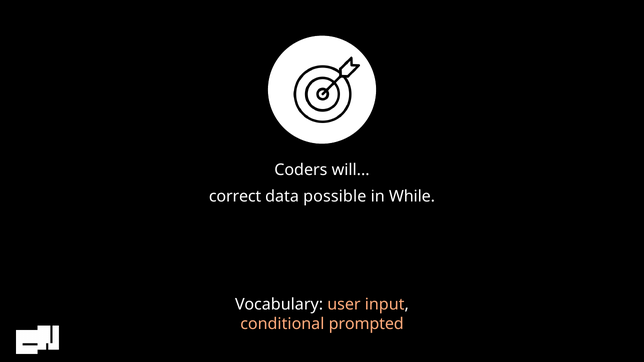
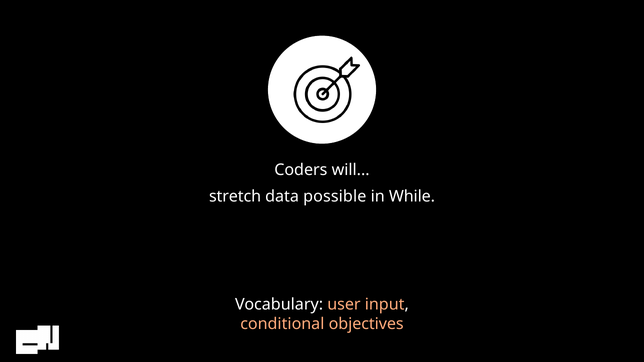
correct: correct -> stretch (235, 197)
prompted: prompted -> objectives (366, 324)
